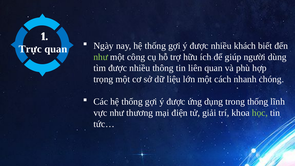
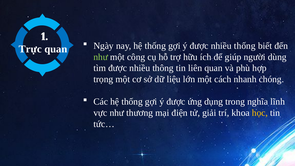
nhiều khách: khách -> thống (245, 46)
trong thống: thống -> nghĩa (258, 102)
học colour: light green -> yellow (260, 113)
